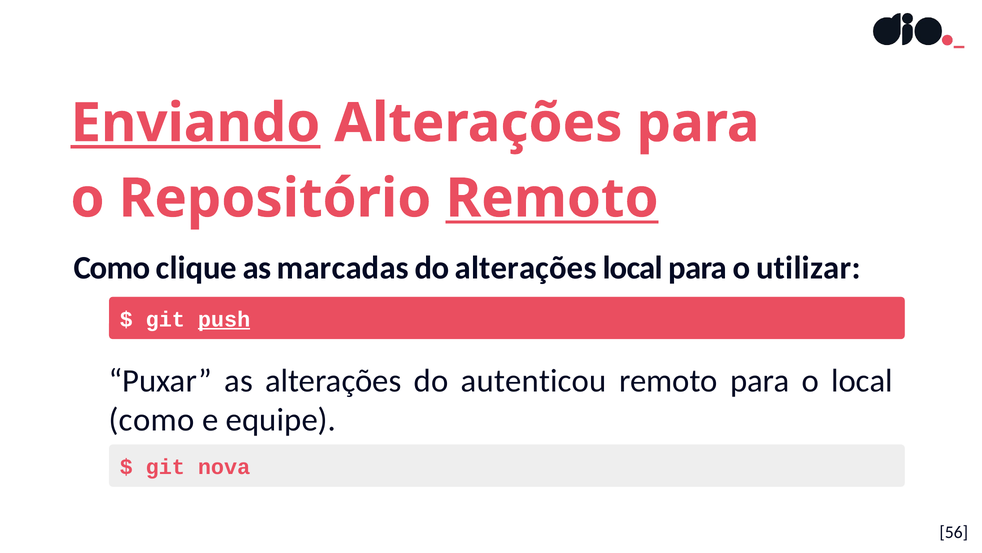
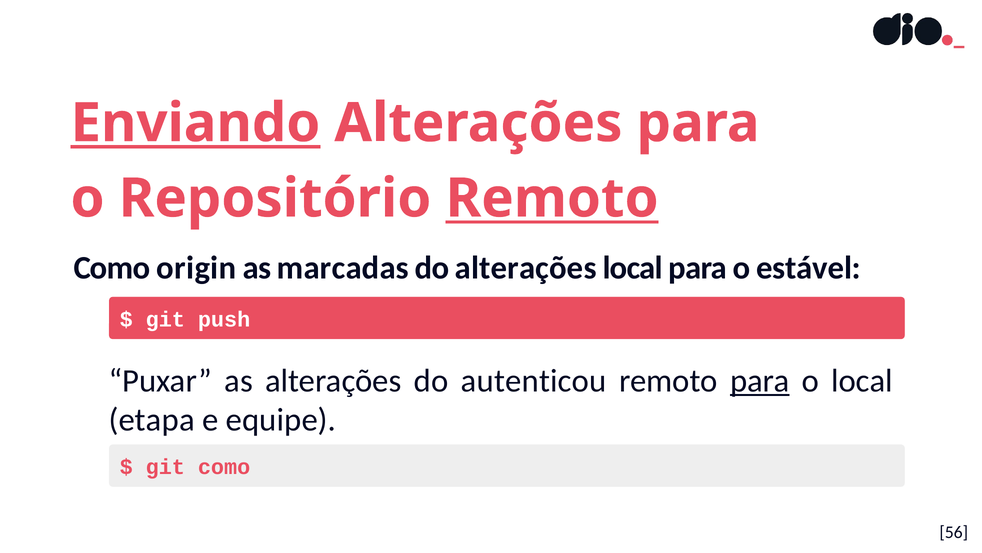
clique: clique -> origin (196, 267)
utilizar: utilizar -> estável (809, 267)
push underline: present -> none (224, 319)
para underline: none -> present (760, 380)
como: como -> etapa (152, 420)
git nova: nova -> como (224, 467)
